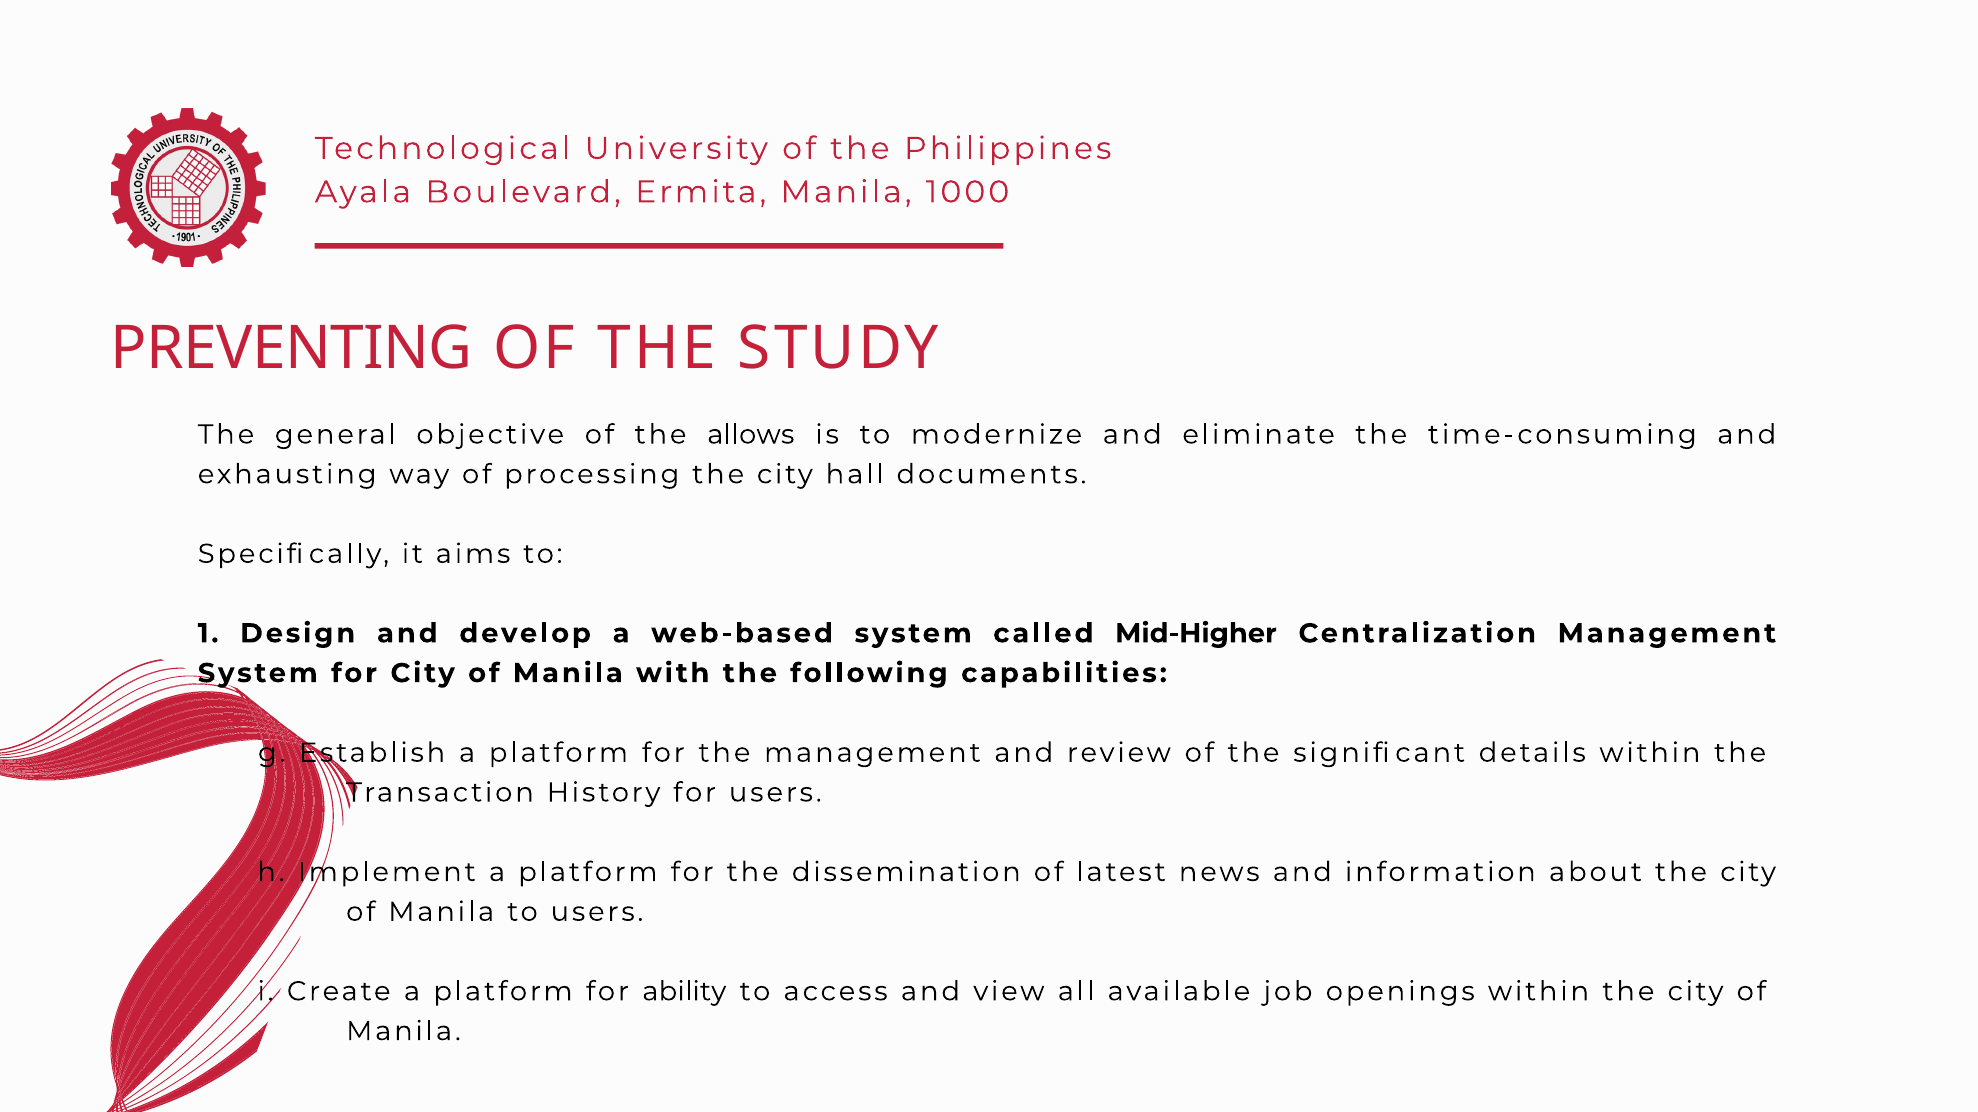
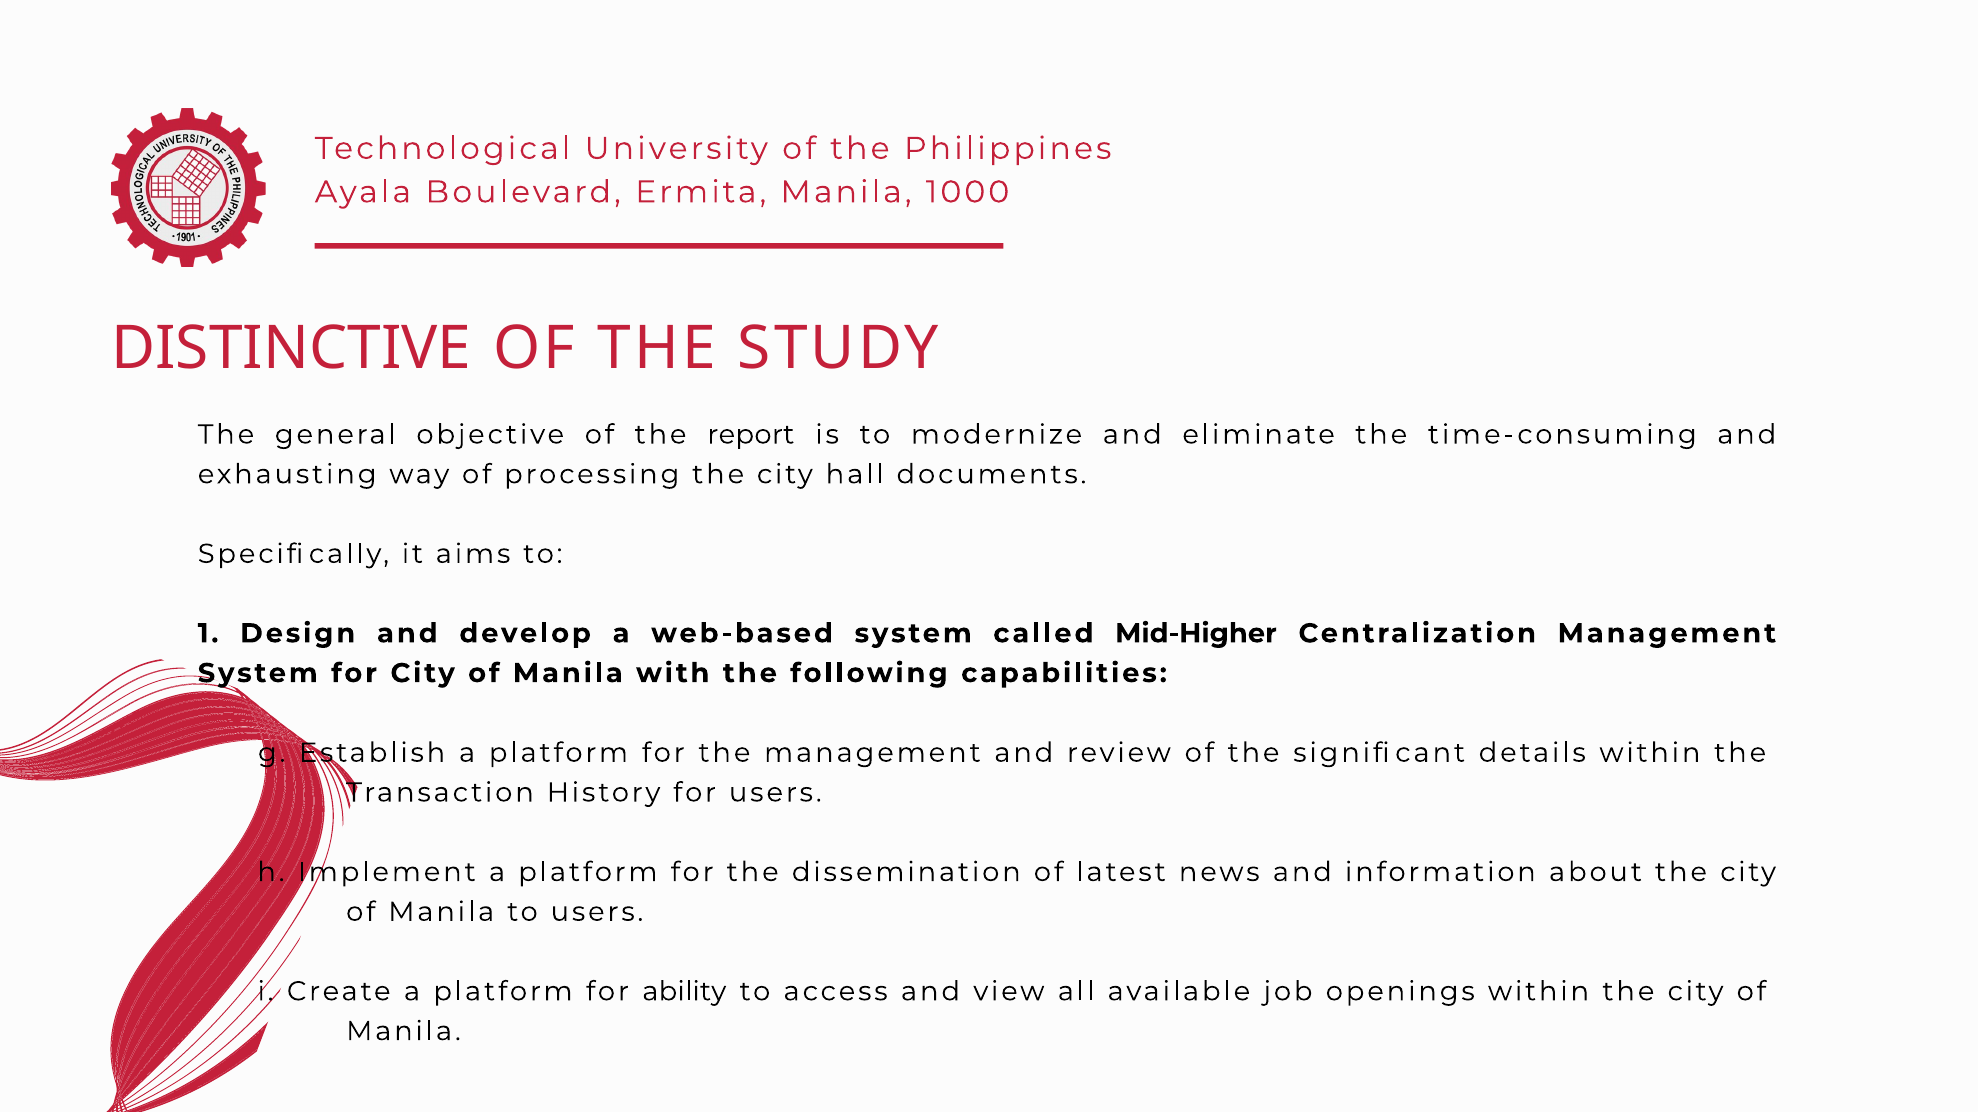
PREVENTING: PREVENTING -> DISTINCTIVE (291, 348)
allows: allows -> report (751, 435)
